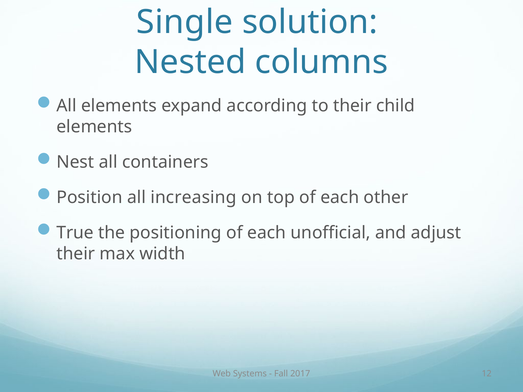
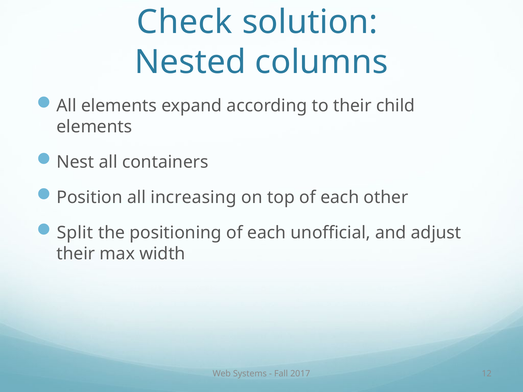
Single: Single -> Check (185, 22)
True: True -> Split (75, 233)
